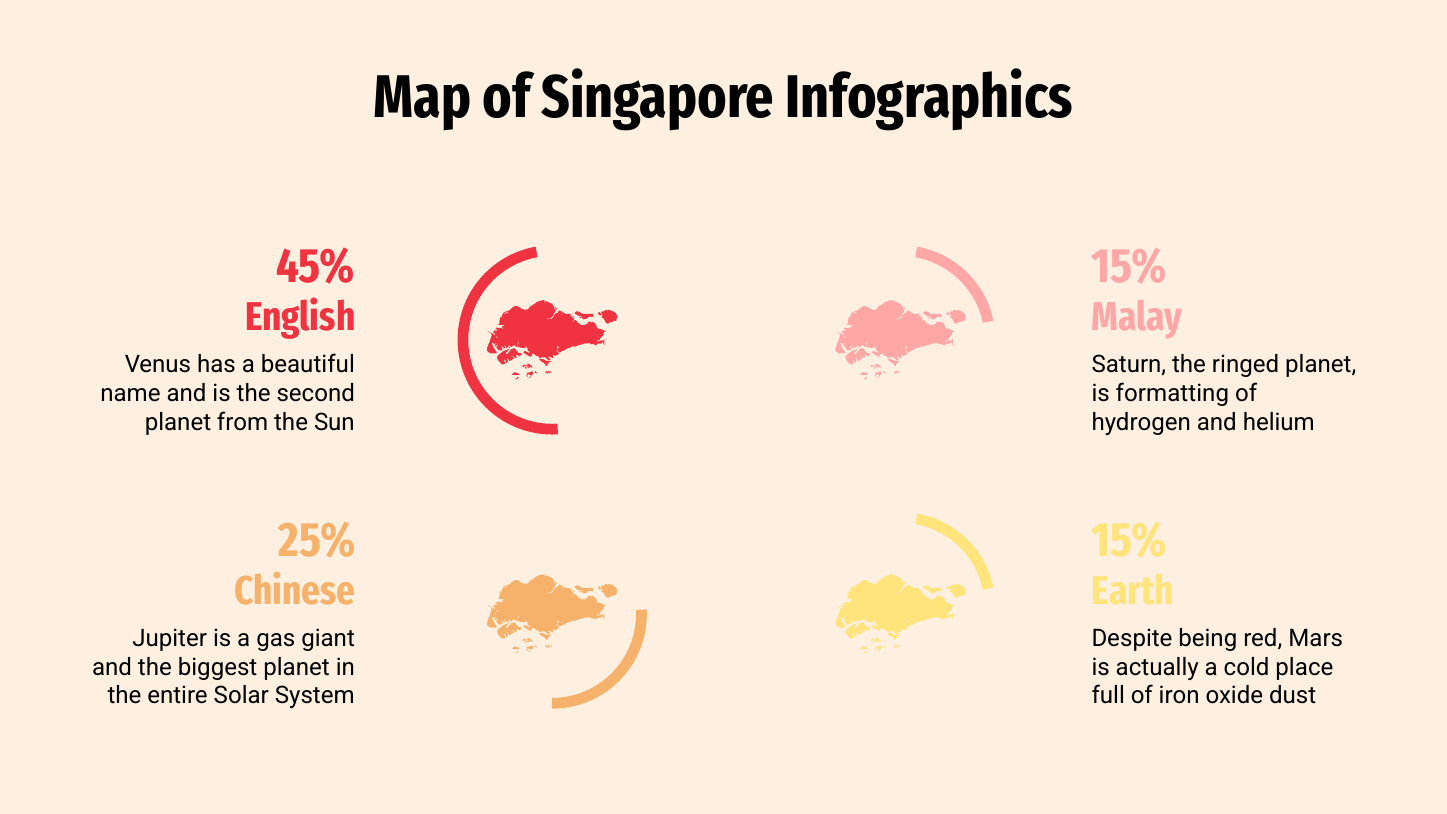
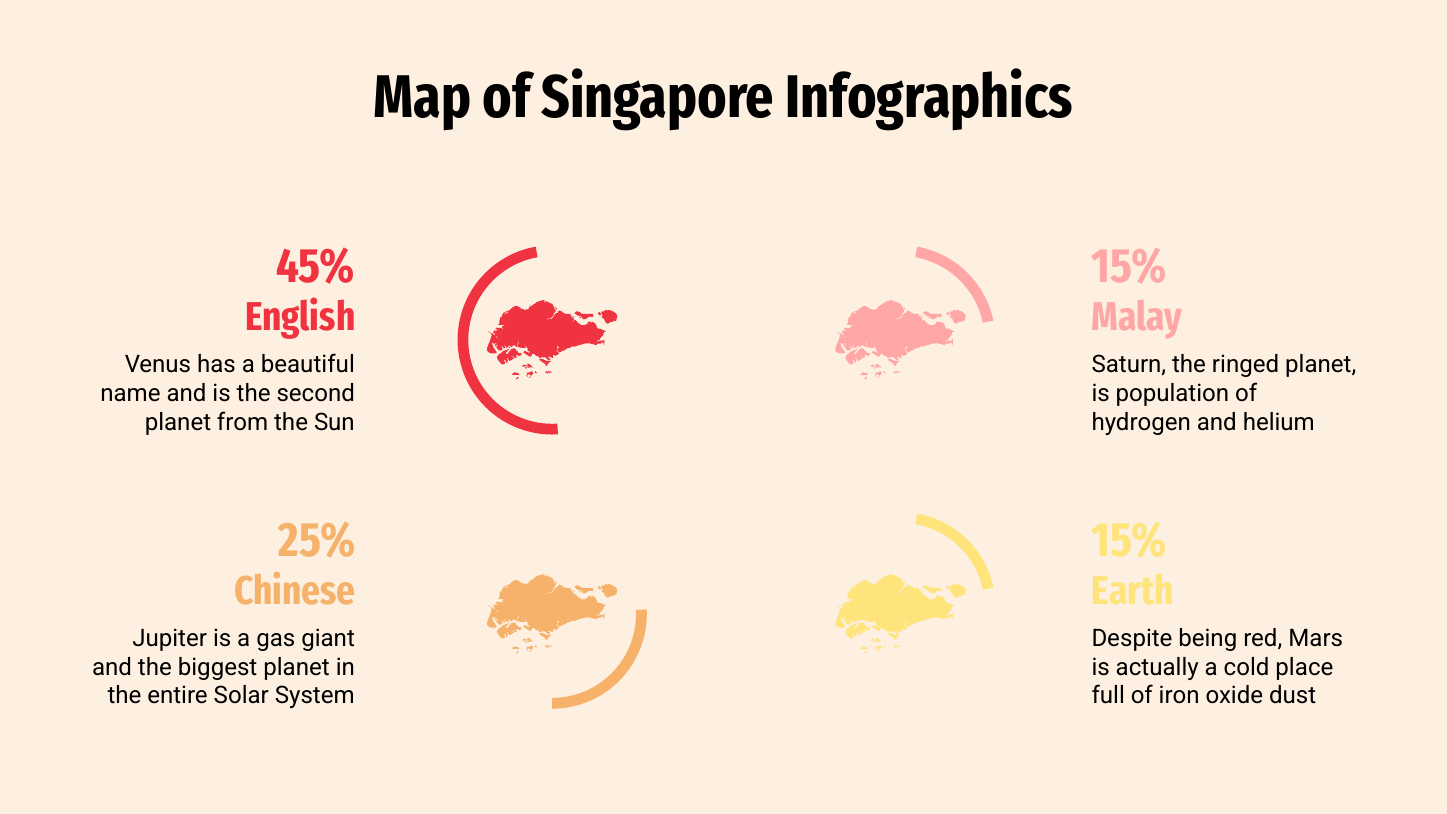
formatting: formatting -> population (1172, 393)
